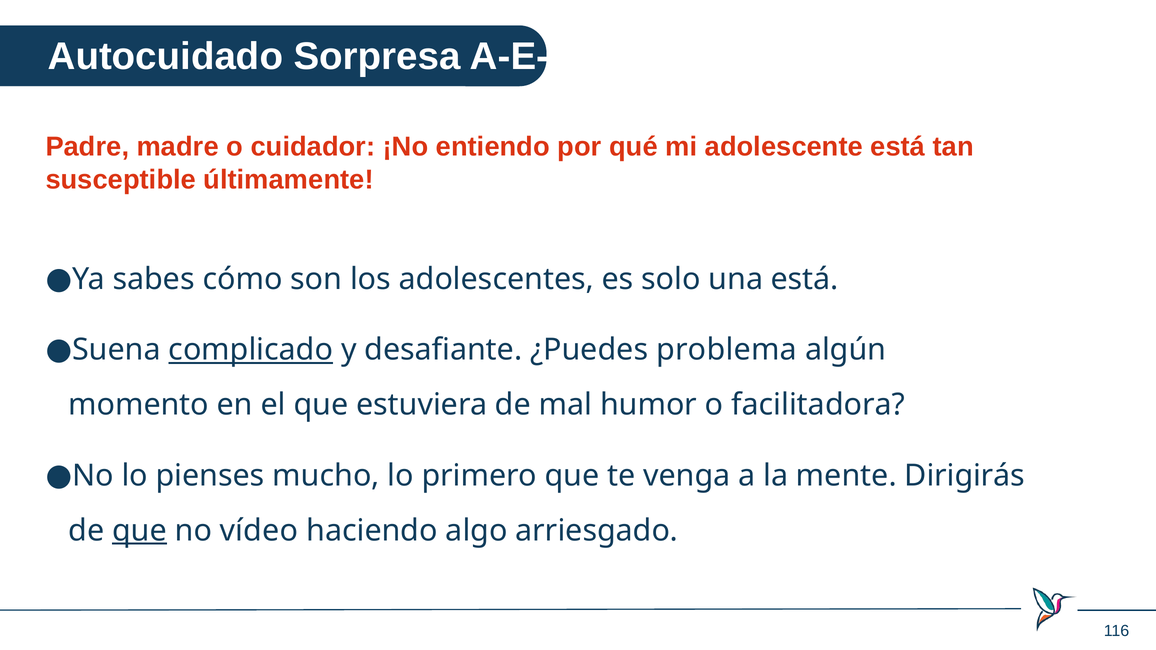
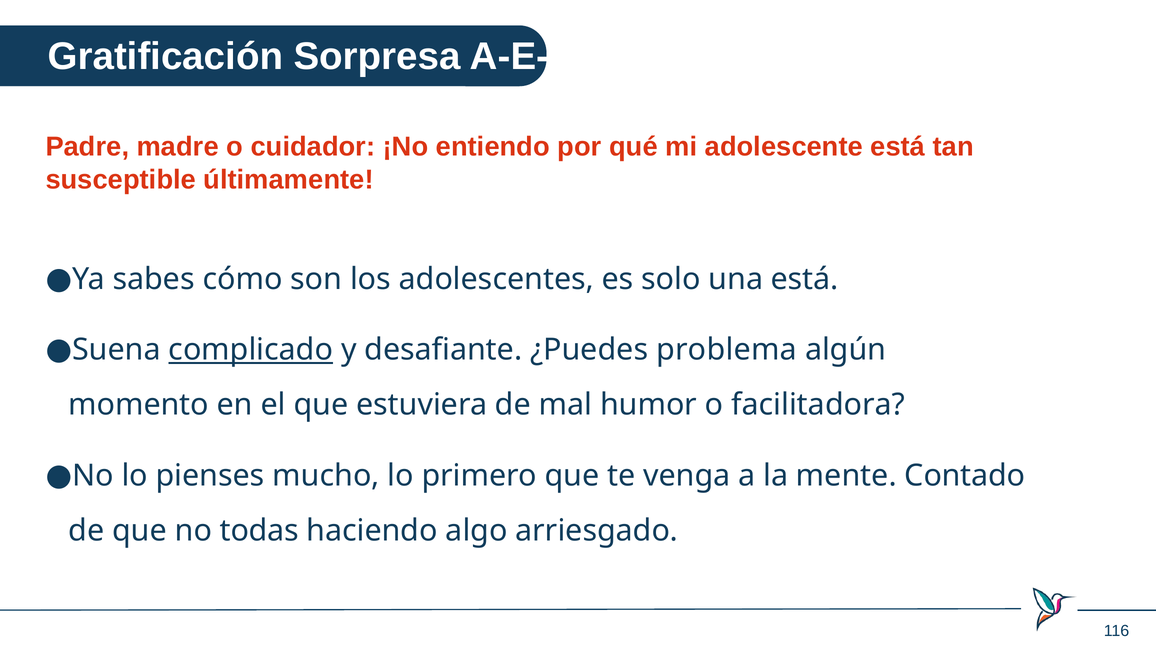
Autocuidado: Autocuidado -> Gratificación (165, 57)
Dirigirás: Dirigirás -> Contado (965, 476)
que underline: present -> none (140, 531)
vídeo: vídeo -> todas (259, 531)
